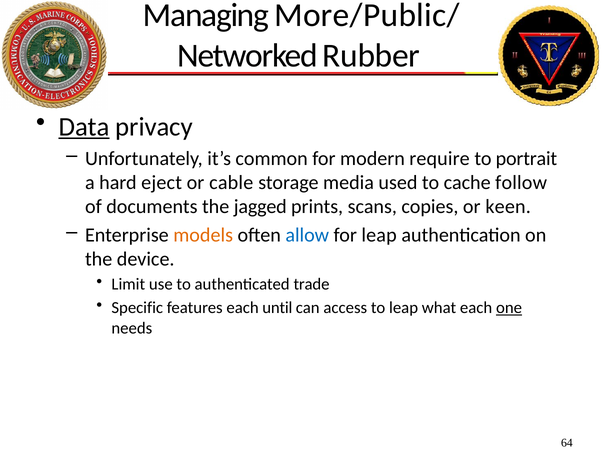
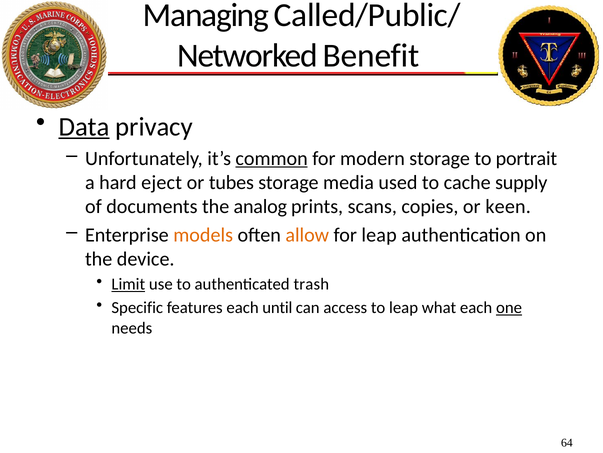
More/Public/: More/Public/ -> Called/Public/ (367, 15)
Rubber: Rubber -> Benefit (371, 56)
common underline: none -> present (272, 158)
modern require: require -> storage (440, 158)
cable: cable -> tubes (231, 182)
follow: follow -> supply (521, 182)
jagged: jagged -> analog (260, 206)
allow colour: blue -> orange (307, 235)
Limit underline: none -> present (128, 284)
trade: trade -> trash (311, 284)
